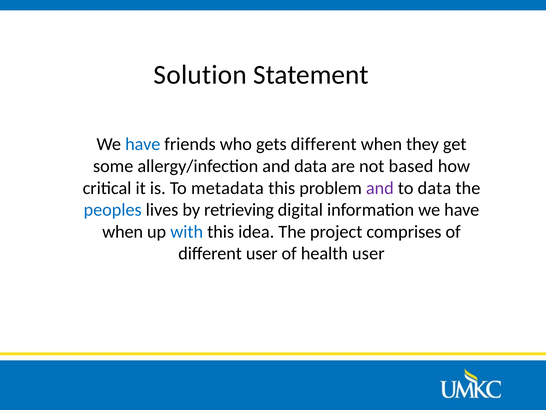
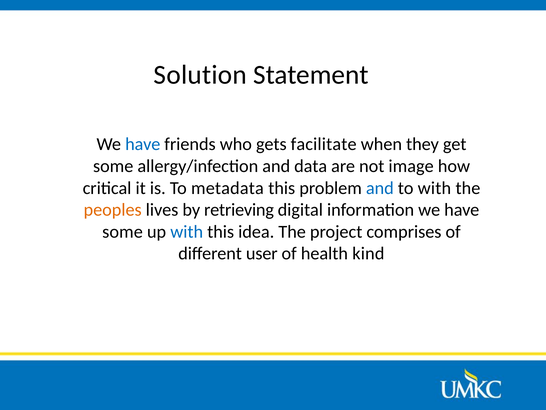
gets different: different -> facilitate (324, 144)
based: based -> image (411, 166)
and colour: purple -> blue (380, 188)
to data: data -> with (434, 188)
peoples colour: blue -> orange (113, 210)
when: when -> some (123, 231)
health user: user -> kind (368, 253)
